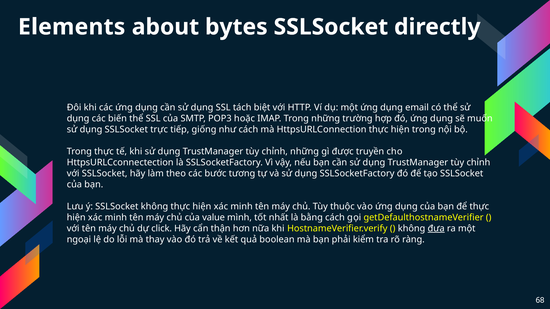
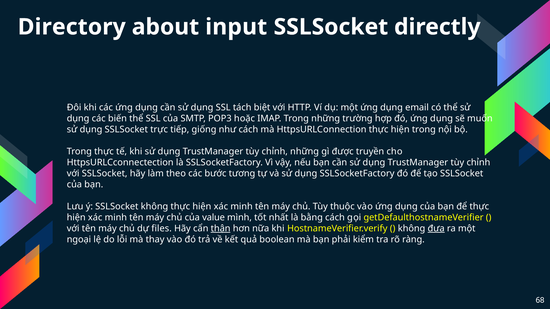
Elements: Elements -> Directory (72, 27)
bytes: bytes -> input (236, 27)
click: click -> files (162, 229)
thận underline: none -> present (221, 229)
